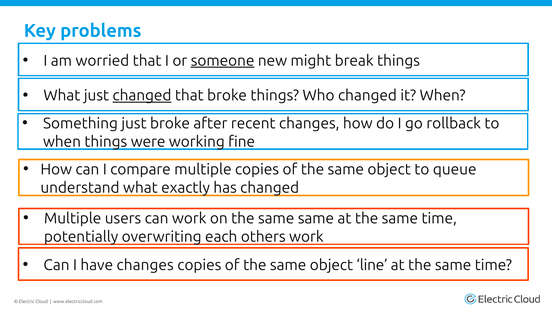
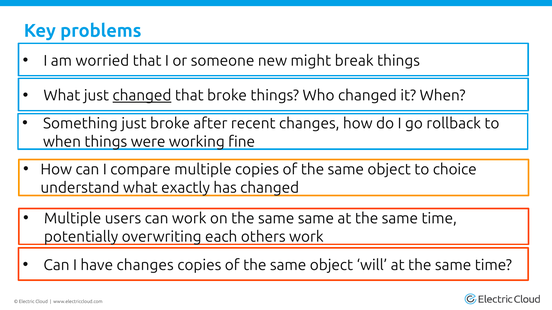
someone underline: present -> none (223, 61)
queue: queue -> choice (455, 170)
line: line -> will (372, 265)
